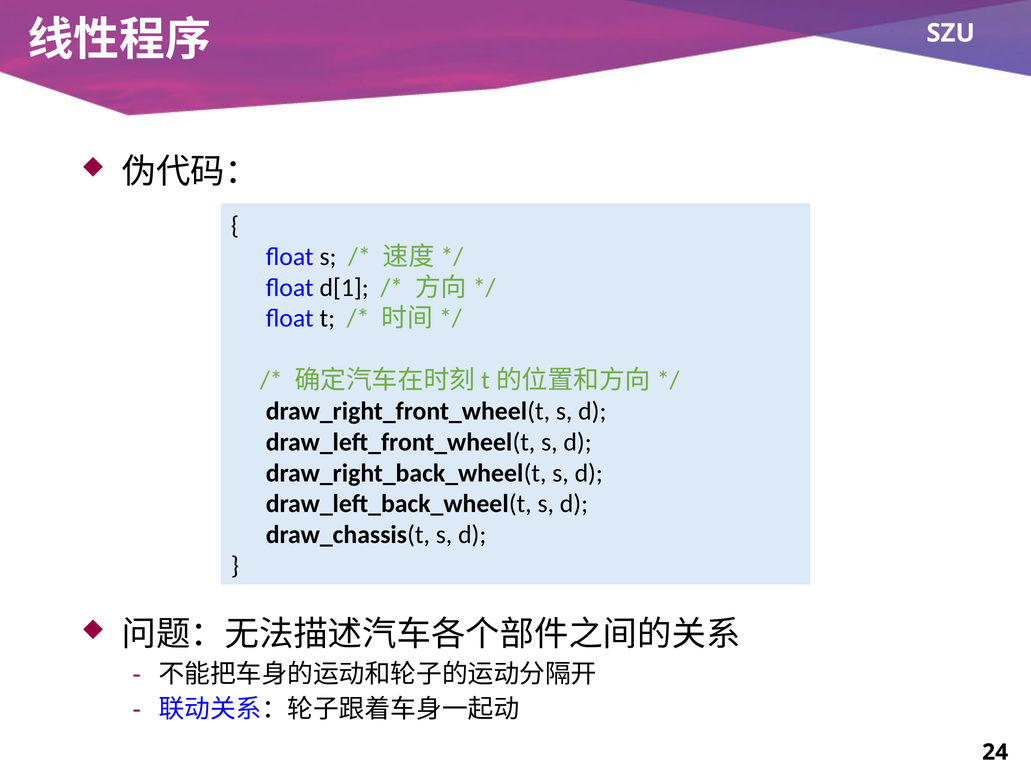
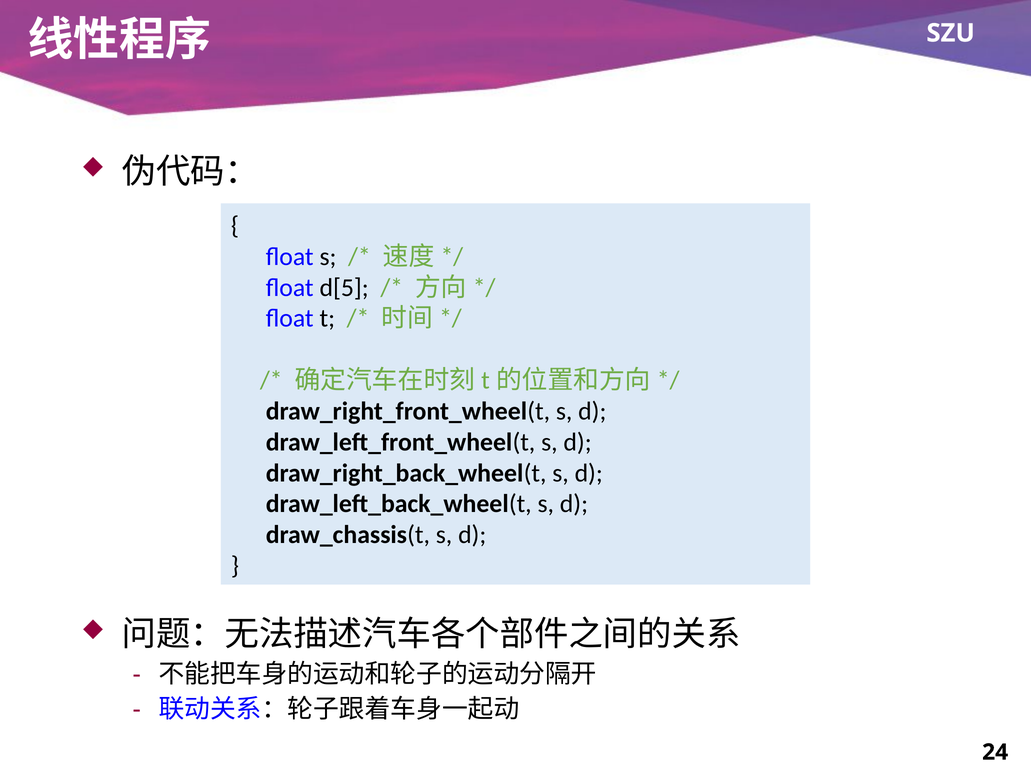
d[1: d[1 -> d[5 (344, 288)
